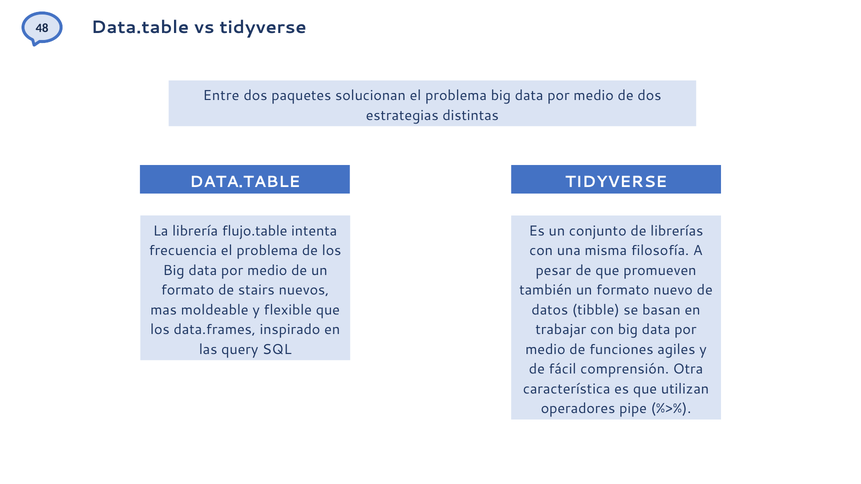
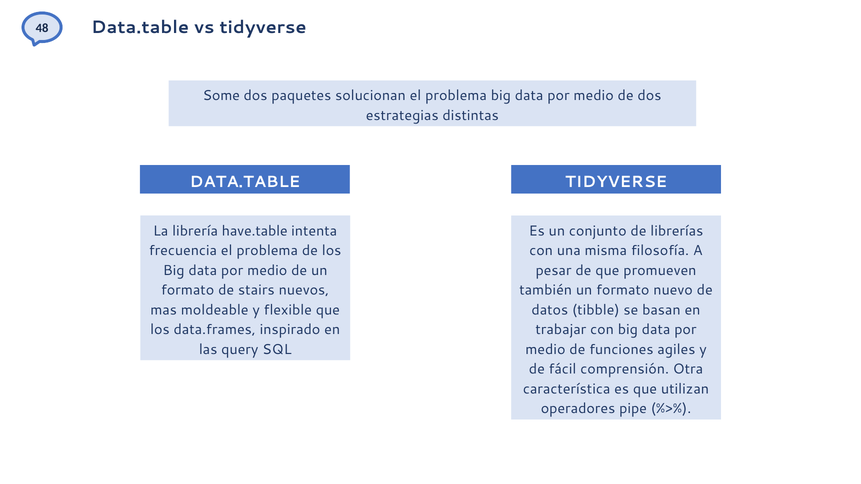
Entre: Entre -> Some (221, 96)
flujo.table: flujo.table -> have.table (255, 231)
